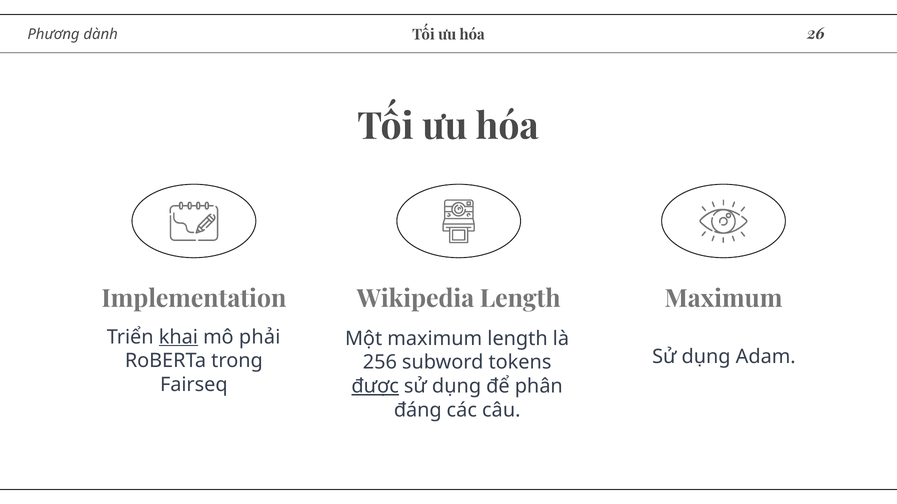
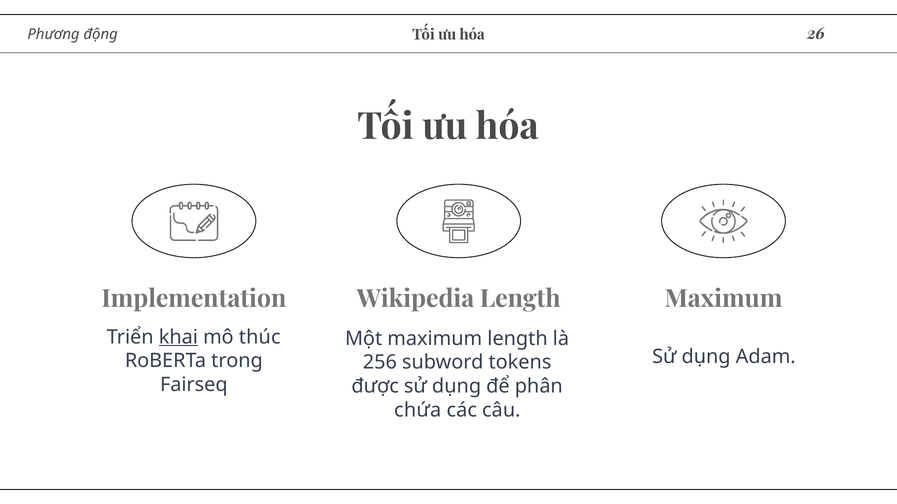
dành: dành -> động (101, 35)
phải: phải -> thúc (260, 337)
được underline: present -> none (375, 387)
đáng: đáng -> chứa (418, 411)
